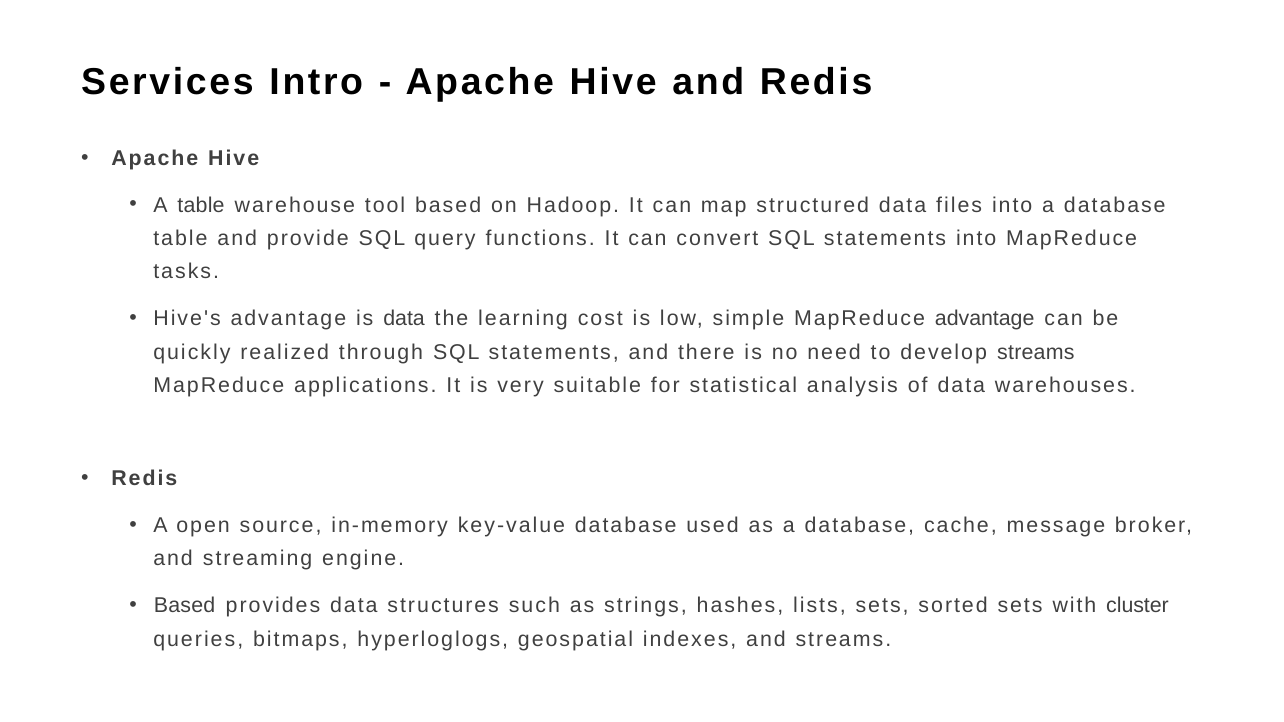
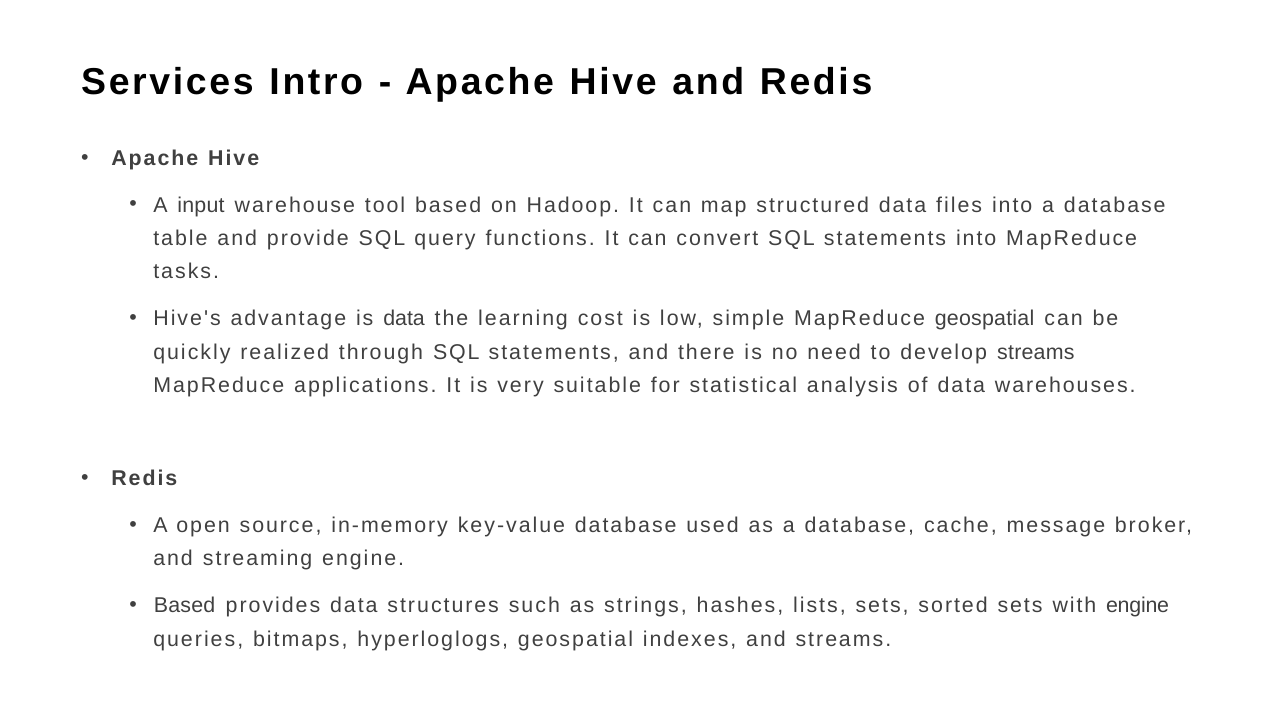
A table: table -> input (201, 205)
MapReduce advantage: advantage -> geospatial (985, 319)
with cluster: cluster -> engine (1138, 606)
